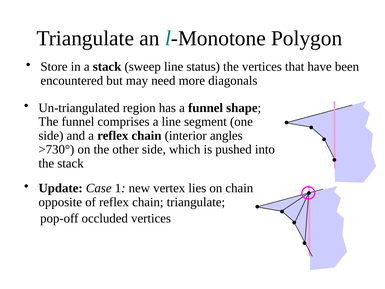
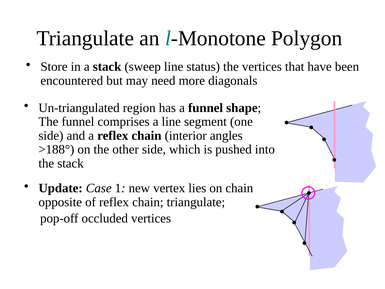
>730°: >730° -> >188° (56, 149)
